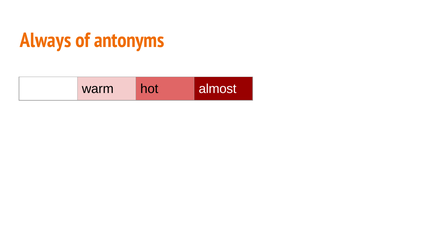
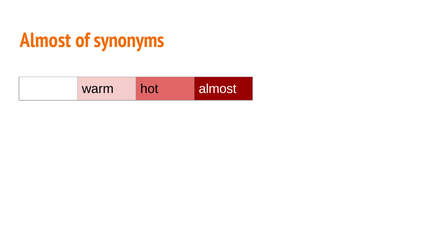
Always: Always -> Almost (45, 40)
antonyms: antonyms -> synonyms (129, 40)
